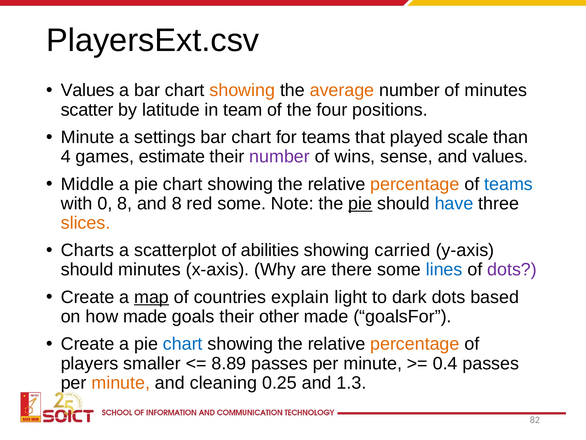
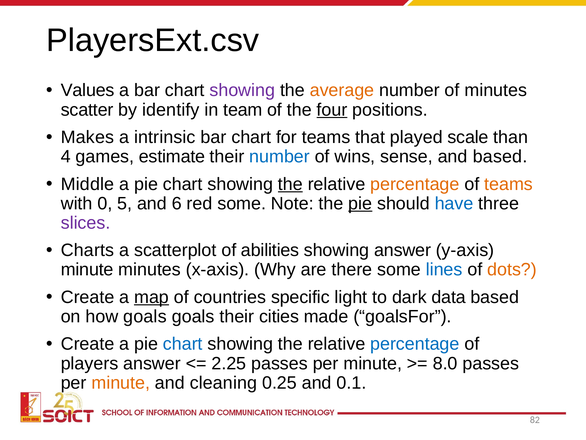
showing colour: orange -> purple (242, 90)
latitude: latitude -> identify (171, 110)
four underline: none -> present (332, 110)
Minute: Minute -> Makes (87, 137)
settings: settings -> intrinsic (165, 137)
number colour: purple -> blue (280, 156)
and values: values -> based (500, 156)
the underline: none -> present (290, 184)
teams colour: blue -> orange (509, 184)
0 8: 8 -> 5 (125, 203)
and 8: 8 -> 6 (177, 203)
slices colour: orange -> purple (86, 223)
showing carried: carried -> answer (403, 250)
should: should -> minute (87, 269)
dots colour: purple -> orange (512, 269)
explain: explain -> specific (300, 297)
dark dots: dots -> data (449, 297)
how made: made -> goals (145, 316)
other: other -> cities (279, 316)
percentage colour: orange -> blue (415, 344)
players smaller: smaller -> answer (152, 363)
8.89: 8.89 -> 2.25 (229, 363)
0.4: 0.4 -> 8.0 (445, 363)
1.3: 1.3 -> 0.1 (351, 382)
